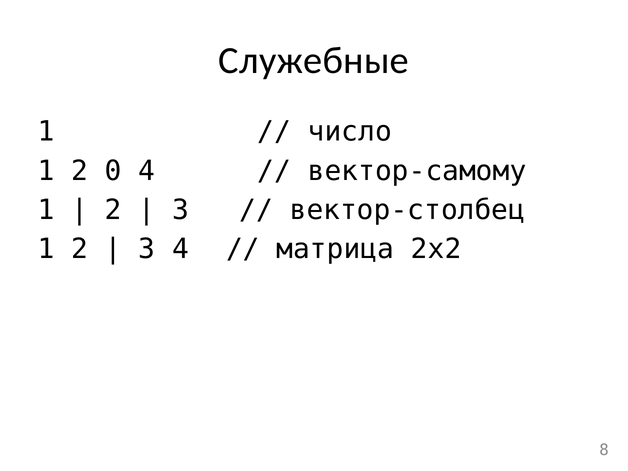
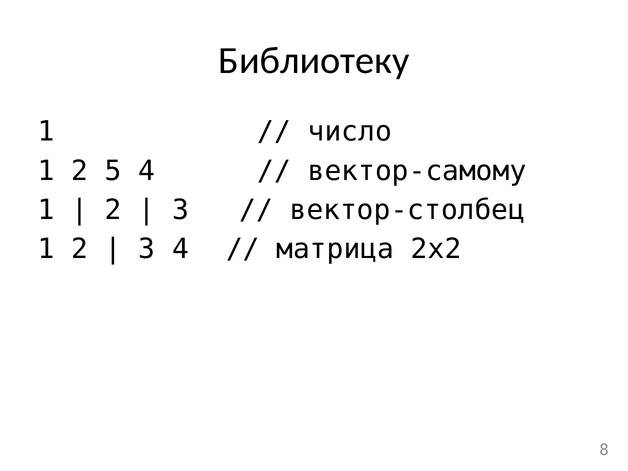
Служебные: Служебные -> Библиотеку (314, 61)
0: 0 -> 5 (113, 171)
